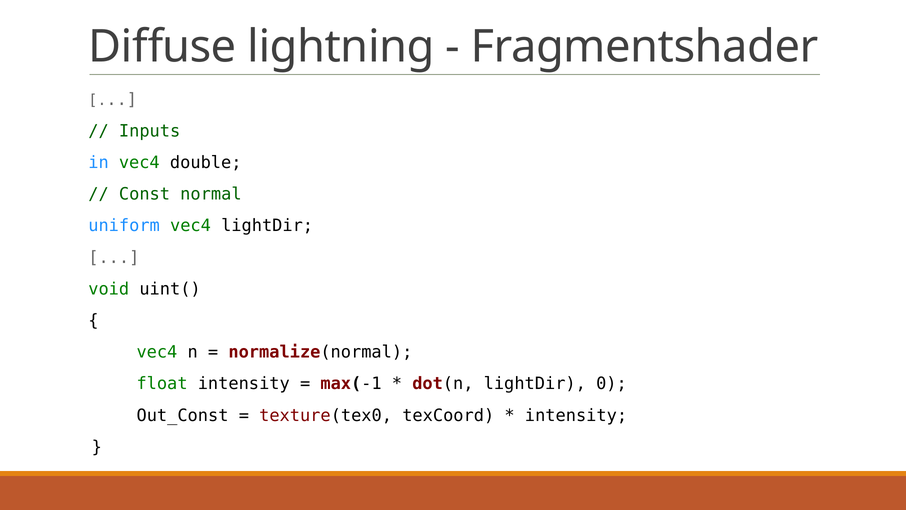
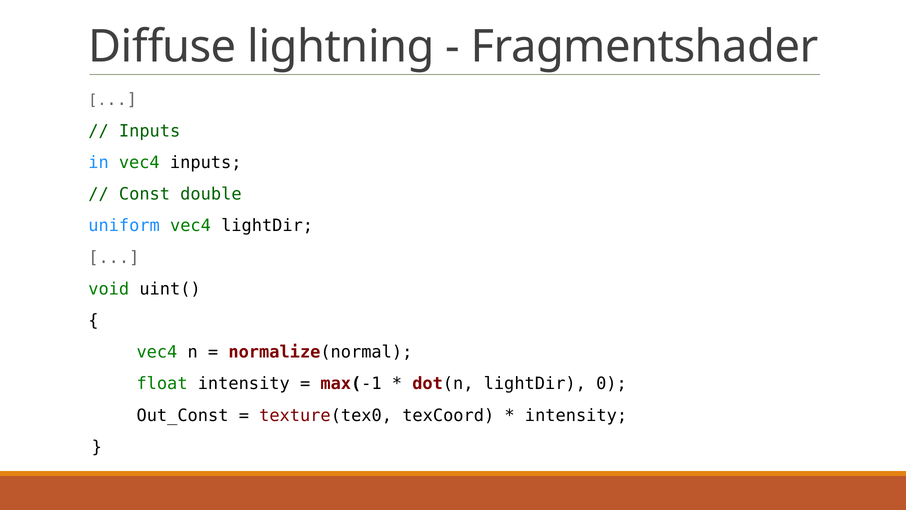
vec4 double: double -> inputs (206, 163)
normal: normal -> double (211, 194)
